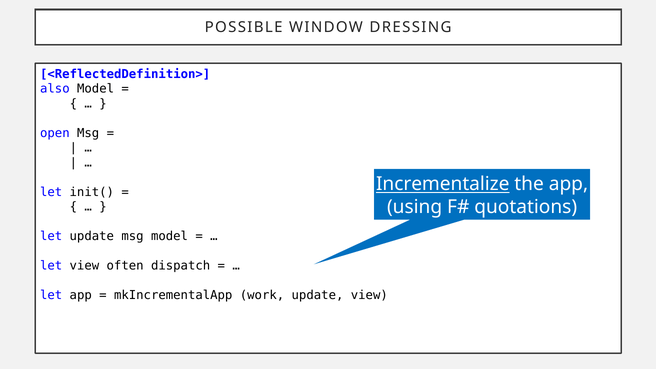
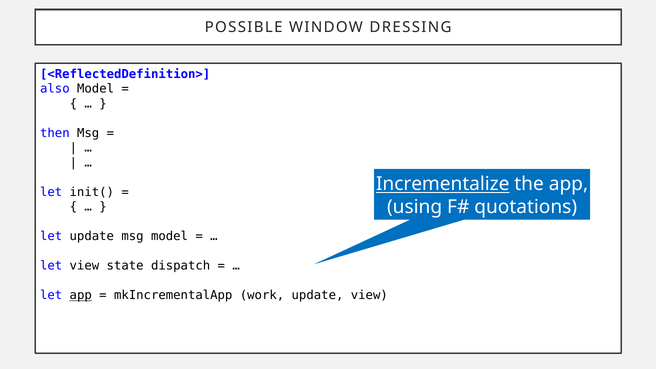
open: open -> then (55, 133)
often: often -> state (125, 266)
app underline: none -> present (81, 295)
